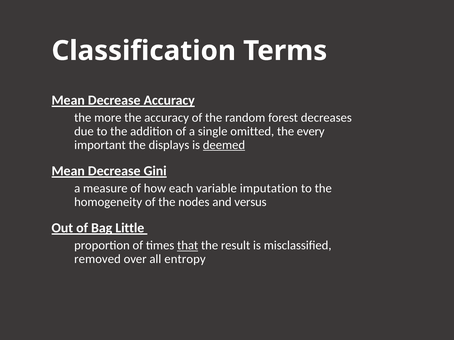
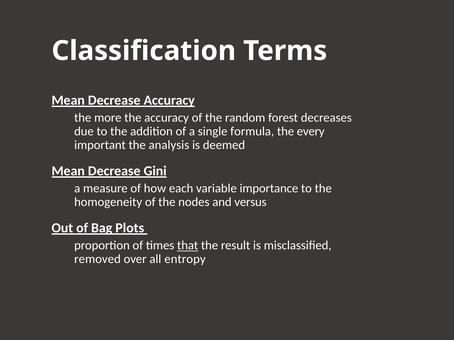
omitted: omitted -> formula (252, 132)
displays: displays -> analysis (169, 145)
deemed underline: present -> none (224, 145)
imputation: imputation -> importance (269, 189)
Little: Little -> Plots (130, 228)
